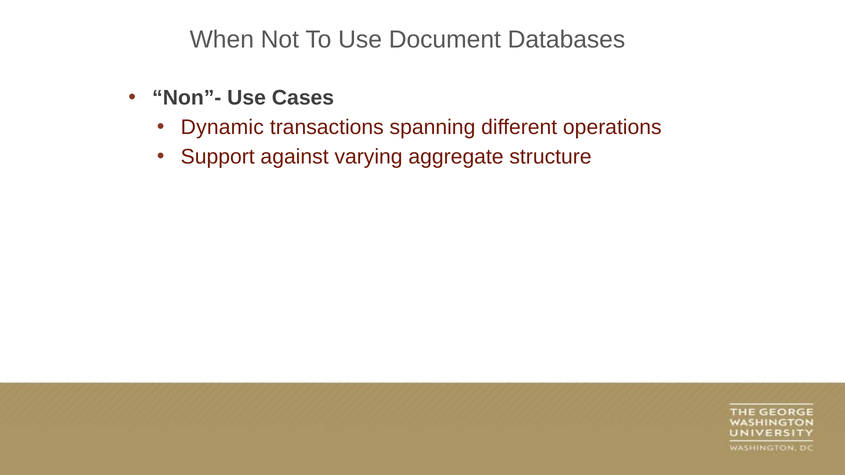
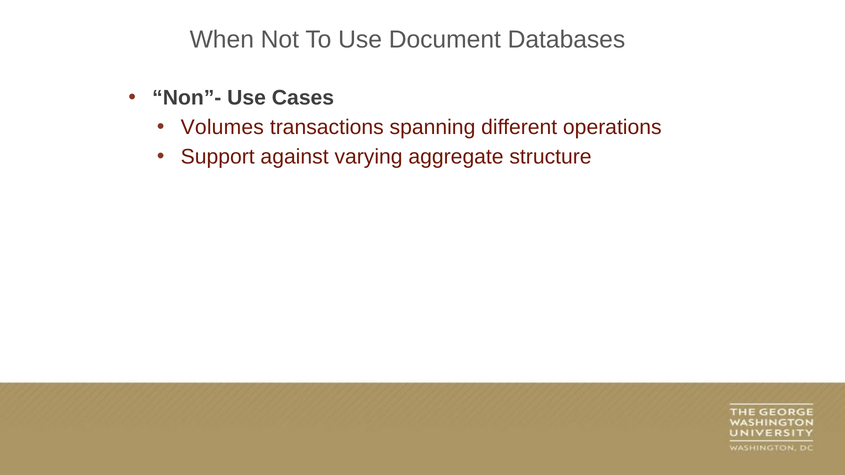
Dynamic: Dynamic -> Volumes (222, 127)
